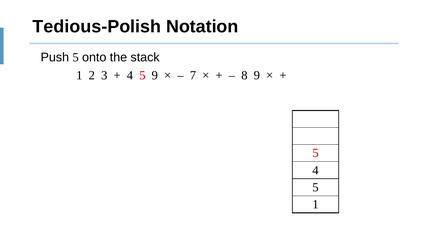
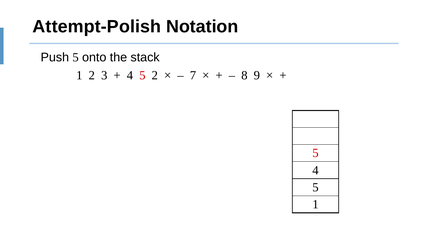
Tedious-Polish: Tedious-Polish -> Attempt-Polish (97, 27)
5 9: 9 -> 2 (155, 75)
